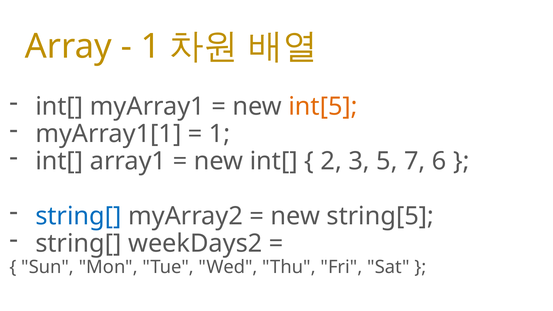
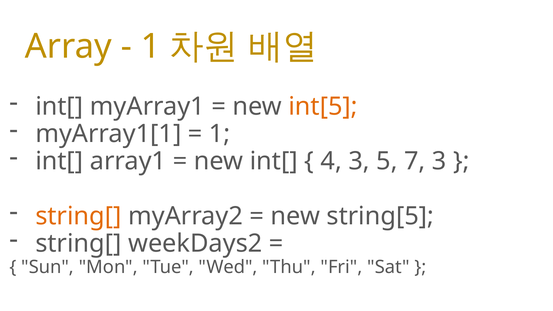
2: 2 -> 4 (331, 161)
7 6: 6 -> 3 (439, 161)
string[ colour: blue -> orange (78, 216)
